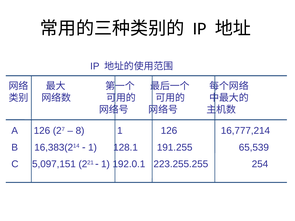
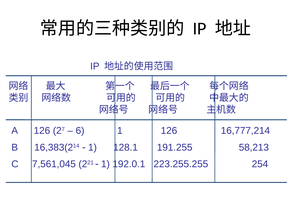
8: 8 -> 6 (80, 131)
65,539: 65,539 -> 58,213 (254, 148)
5,097,151: 5,097,151 -> 7,561,045 (54, 164)
